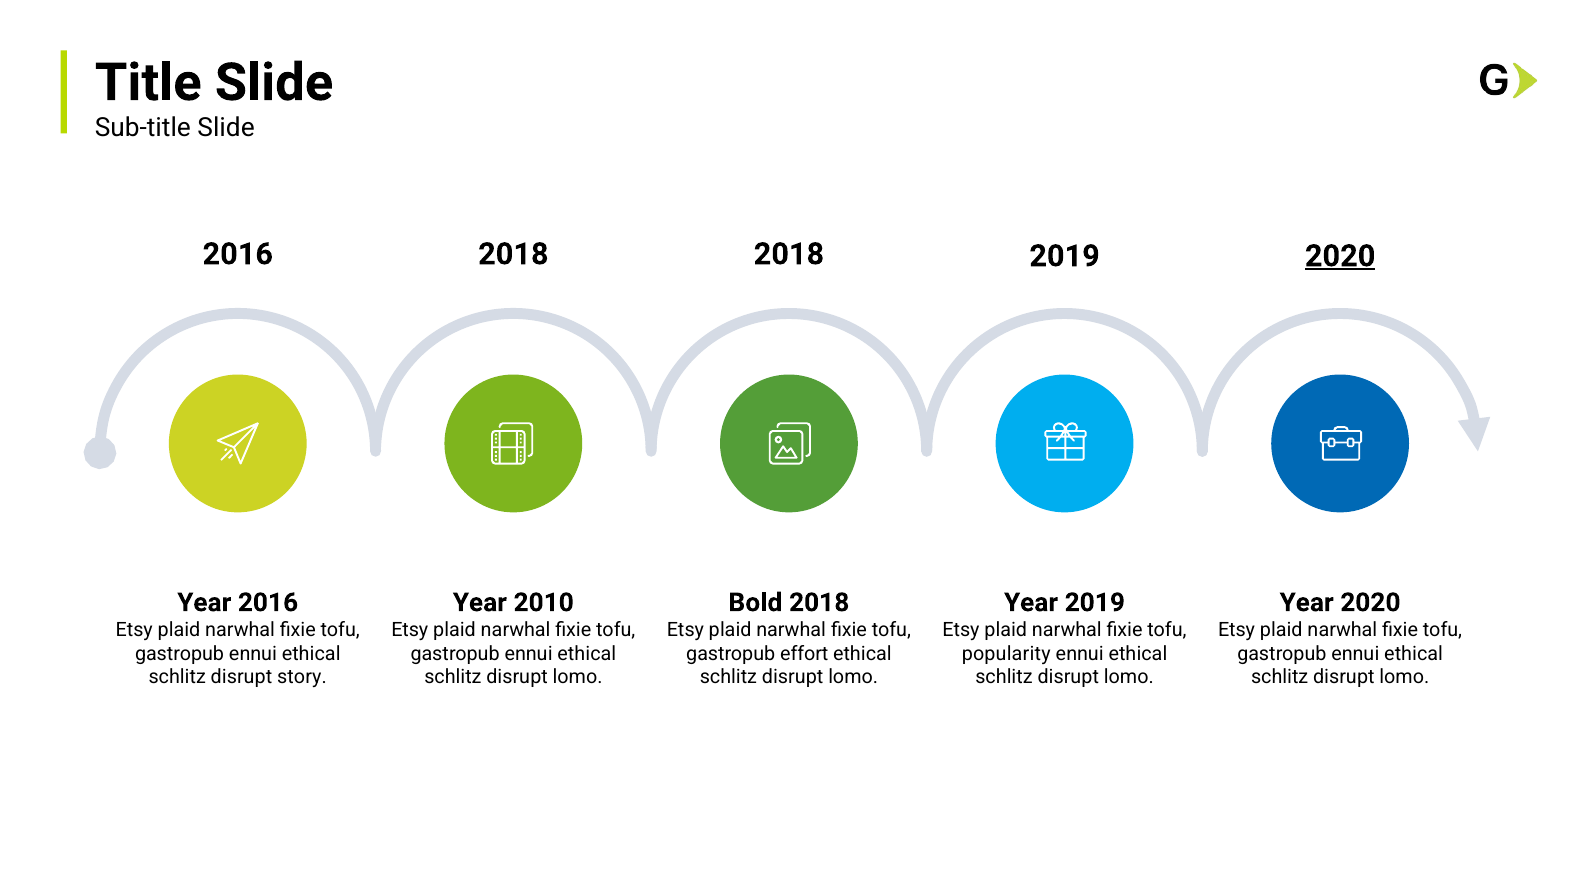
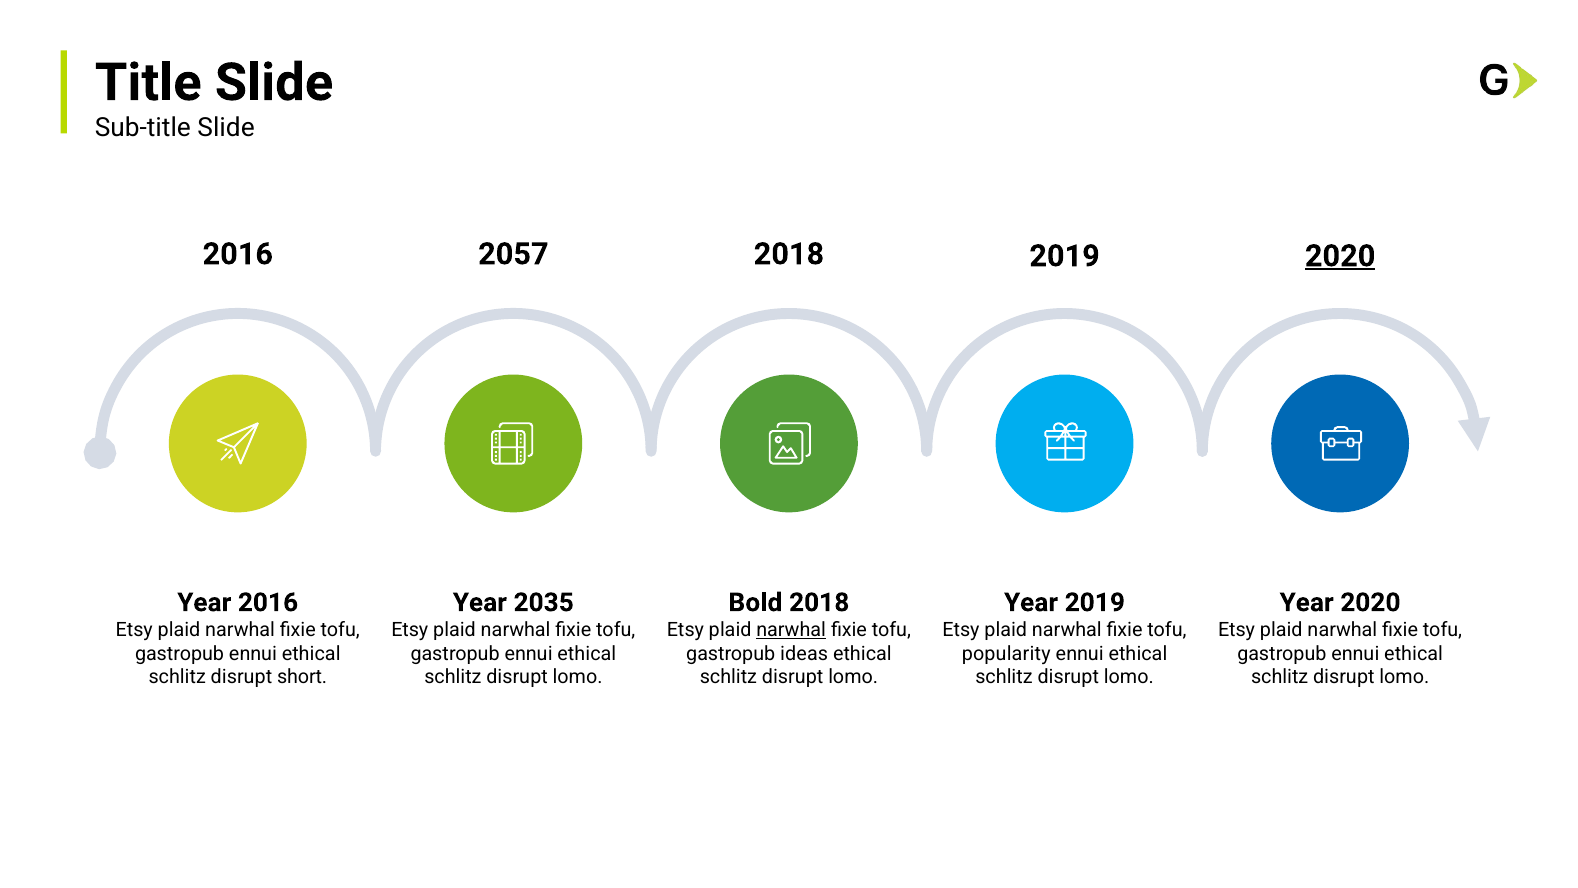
2016 2018: 2018 -> 2057 (513, 254)
2010: 2010 -> 2035 (544, 602)
narwhal underline: none -> present (791, 630)
effort: effort -> ideas (804, 653)
story: story -> short (302, 677)
